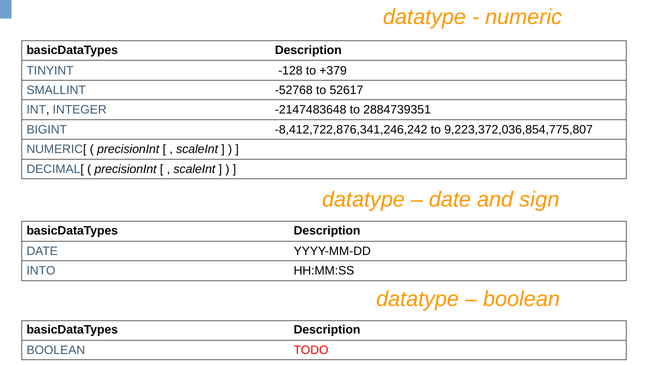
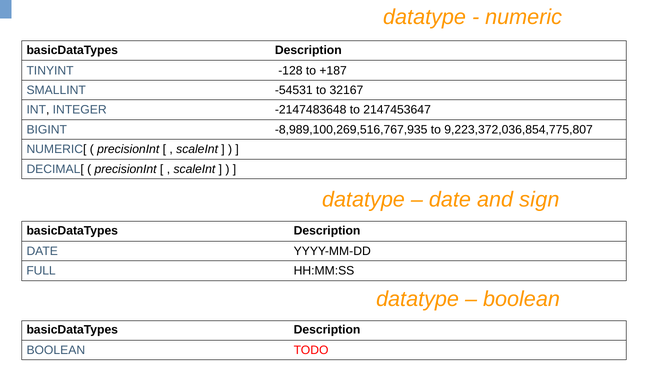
+379: +379 -> +187 (333, 70)
-52768: -52768 -> -54531 (294, 90)
52617: 52617 -> 32167 (346, 90)
2884739351: 2884739351 -> 2147453647 (397, 110)
-8,412,722,876,341,246,242: -8,412,722,876,341,246,242 -> -8,989,100,269,516,767,935 (351, 130)
INTO: INTO -> FULL (41, 270)
